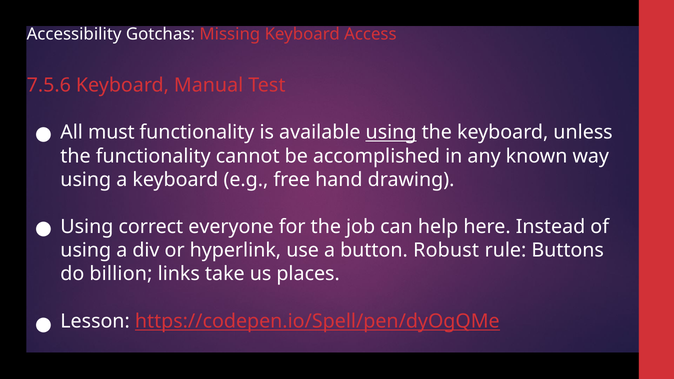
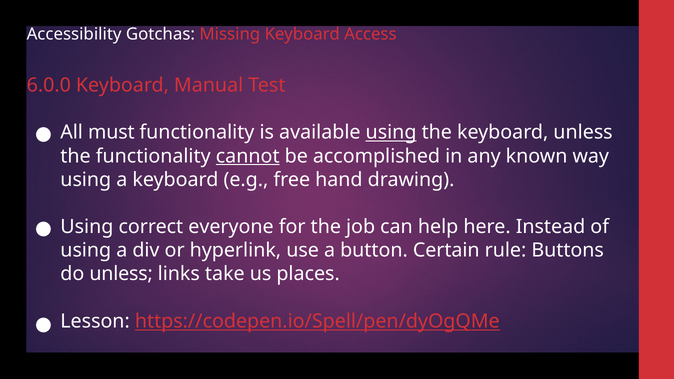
7.5.6: 7.5.6 -> 6.0.0 (49, 85)
cannot underline: none -> present (248, 156)
Robust: Robust -> Certain (446, 251)
do billion: billion -> unless (121, 274)
